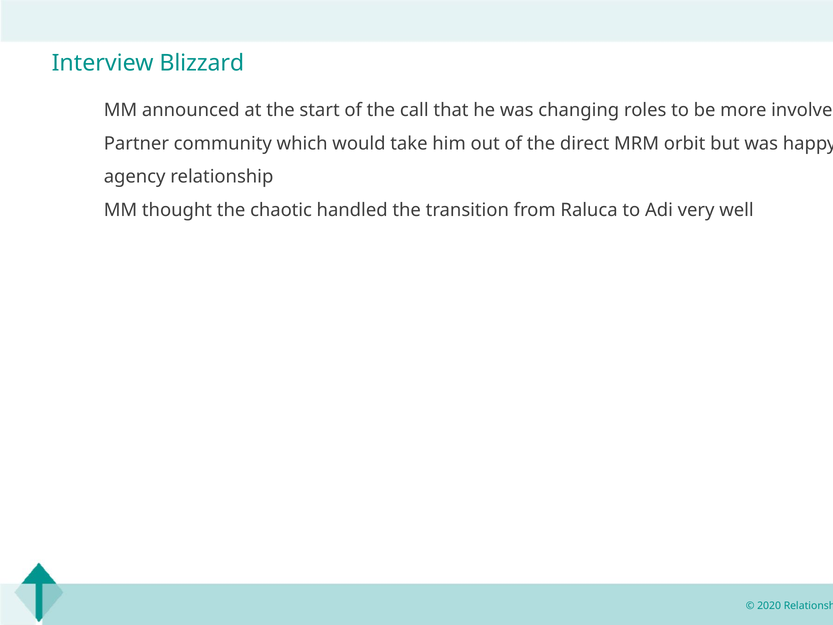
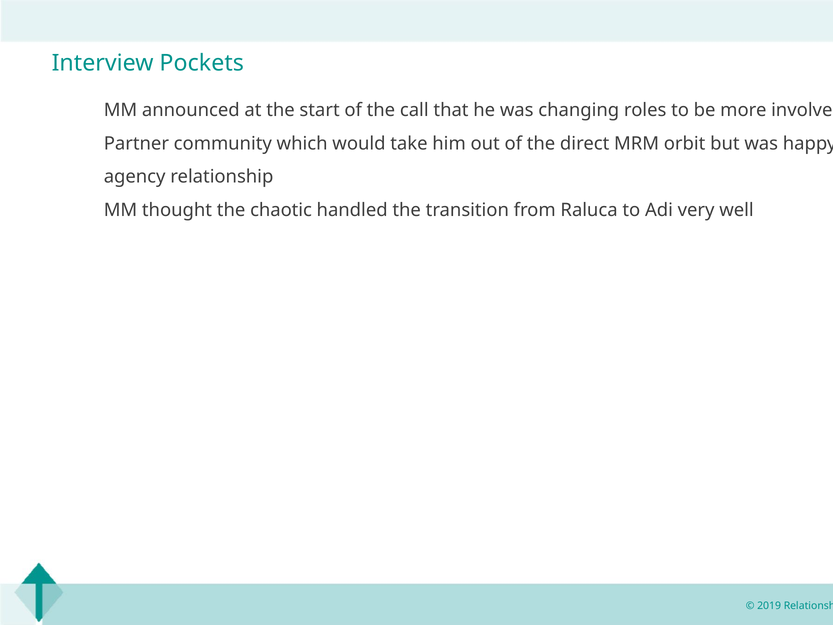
Blizzard: Blizzard -> Pockets (202, 63)
2020: 2020 -> 2019 (769, 606)
